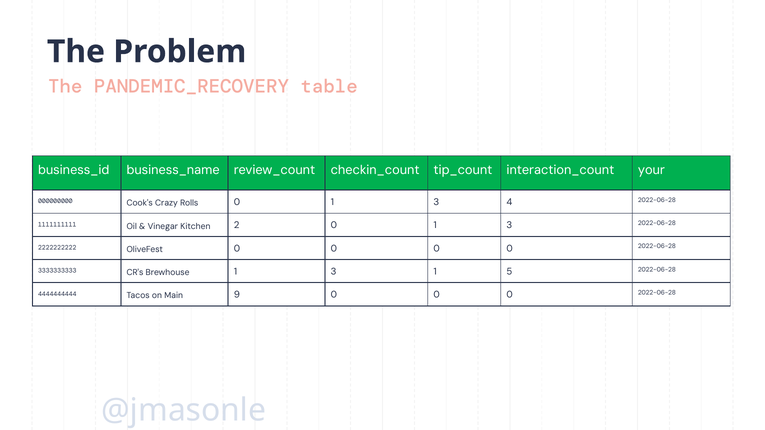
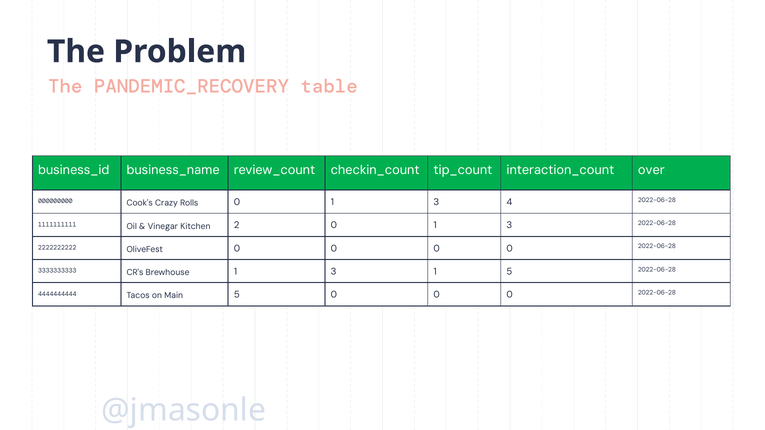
your: your -> over (651, 170)
Main 9: 9 -> 5 (237, 295)
